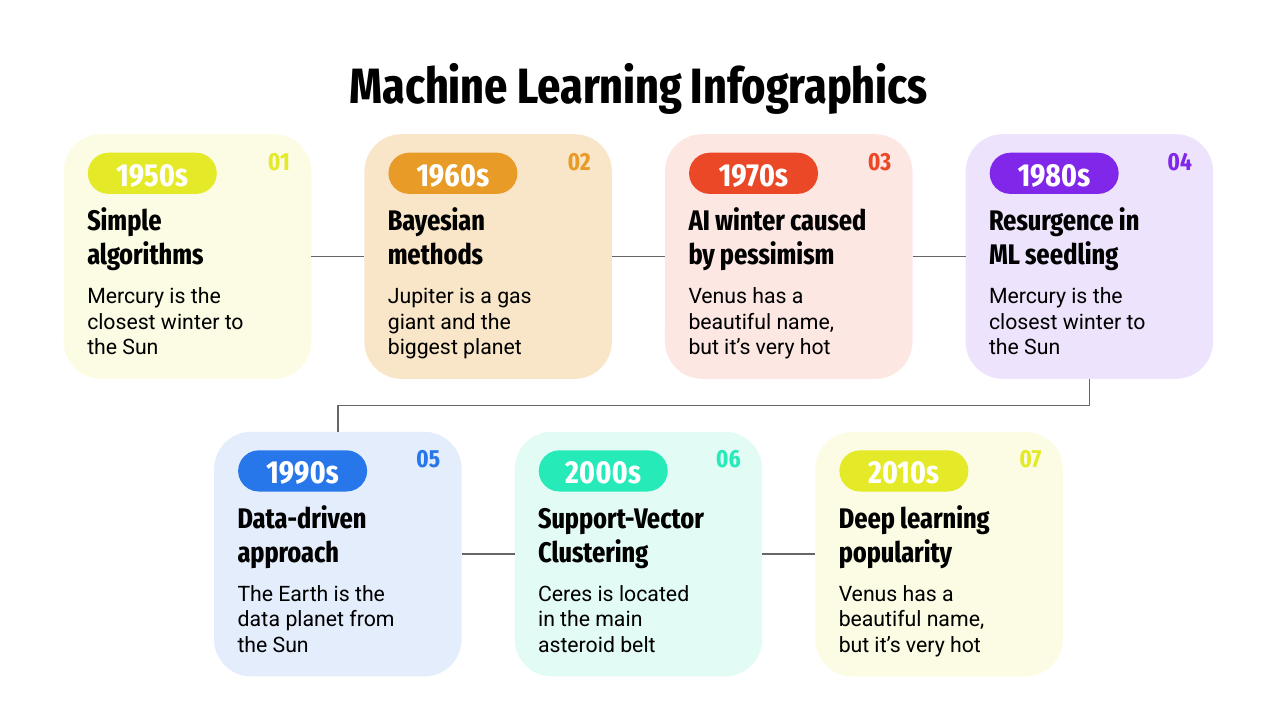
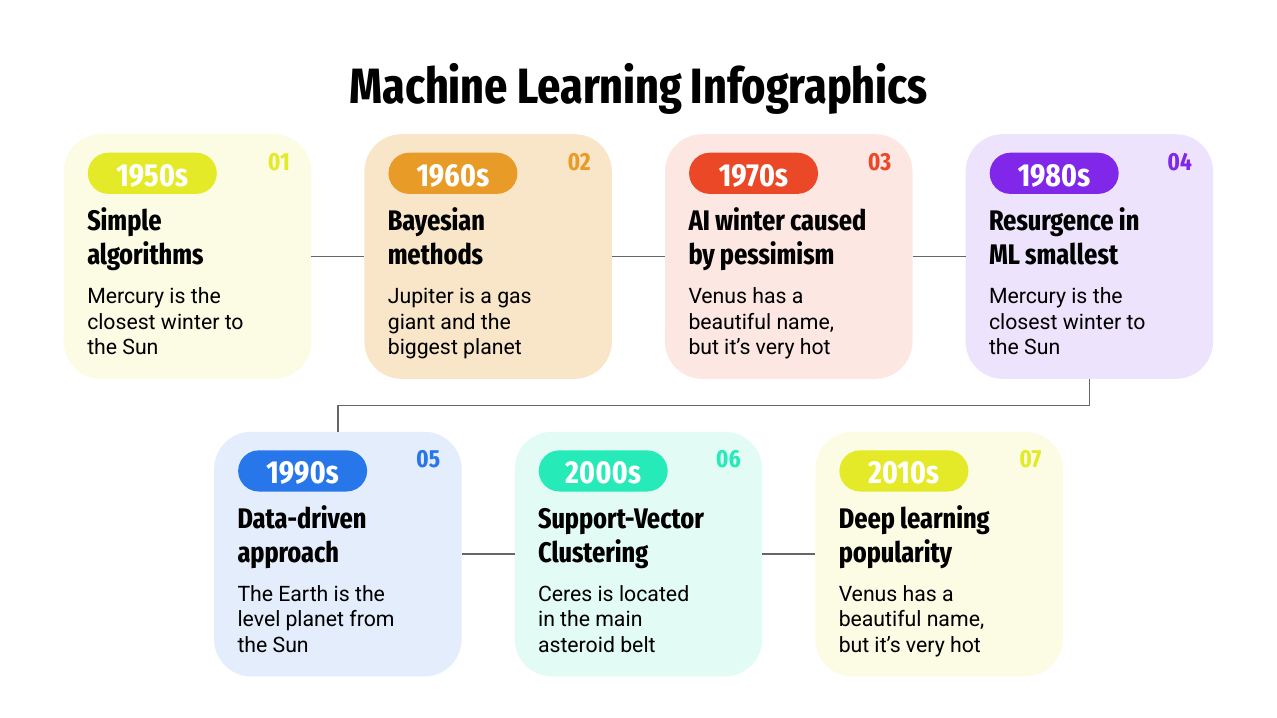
seedling: seedling -> smallest (1072, 255)
data: data -> level (259, 620)
